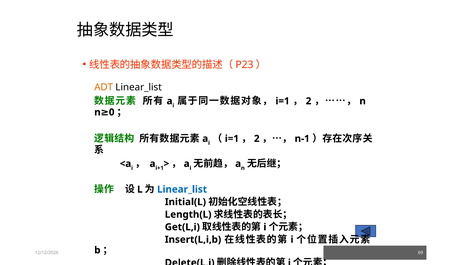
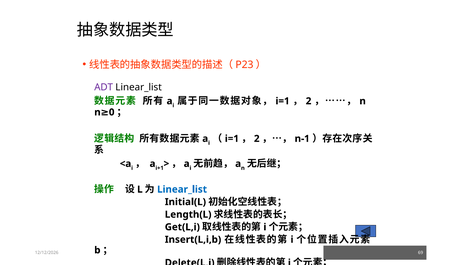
ADT colour: orange -> purple (104, 87)
